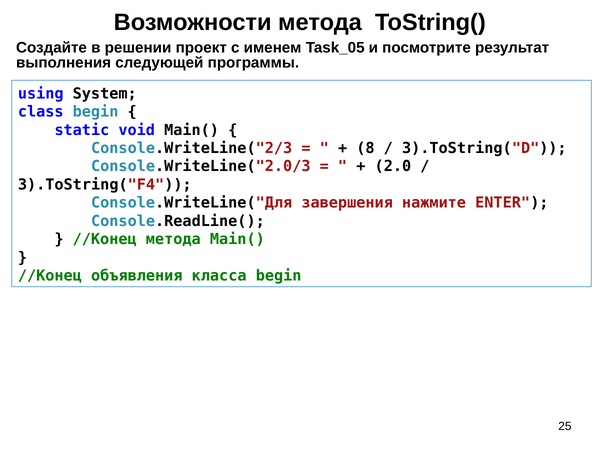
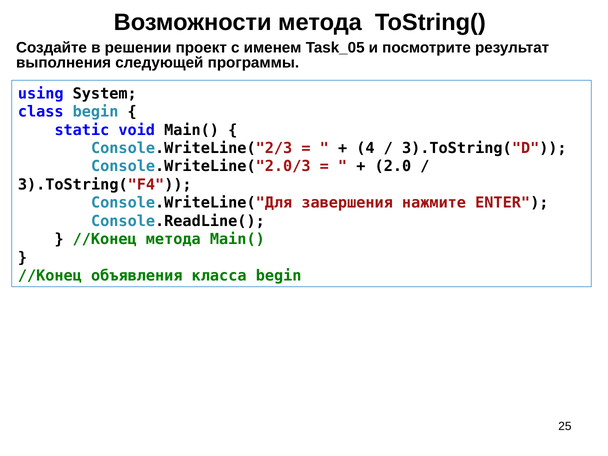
8: 8 -> 4 (365, 148)
